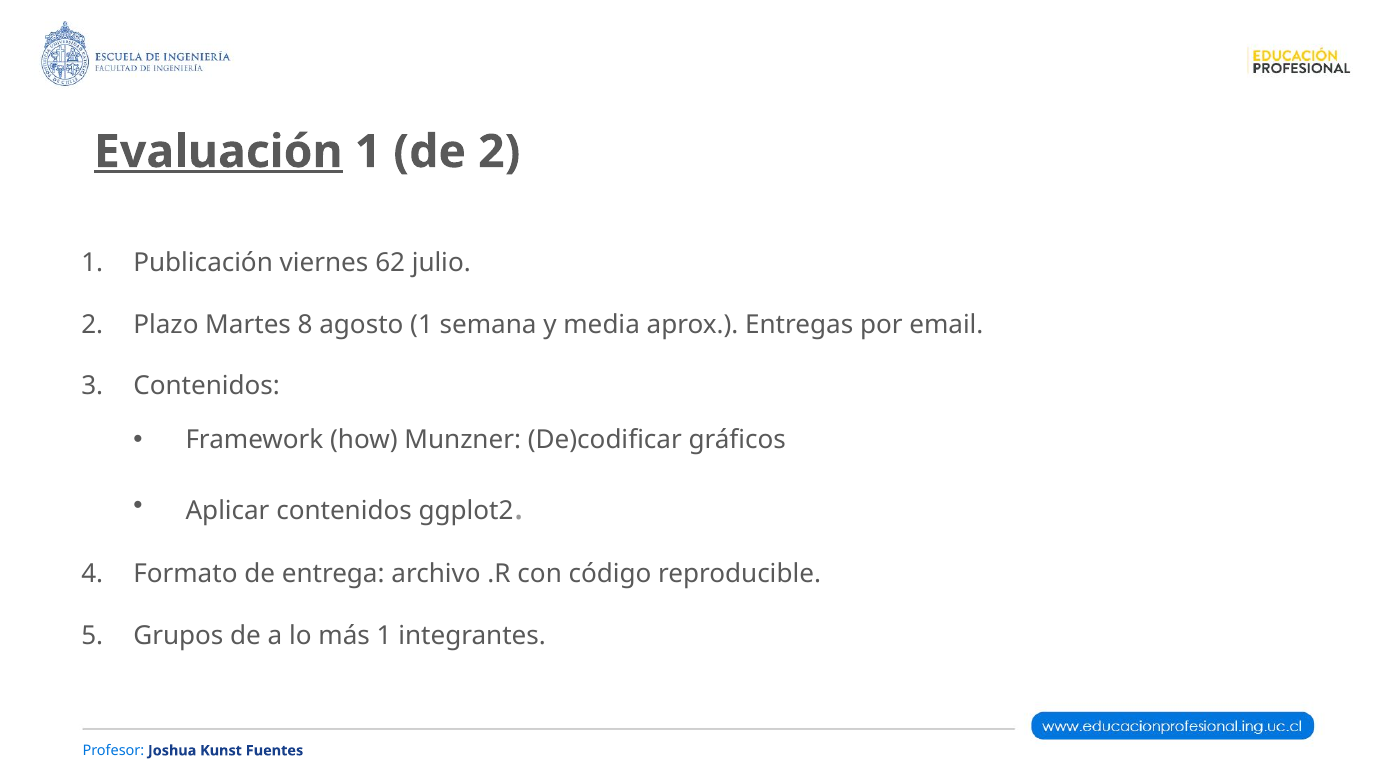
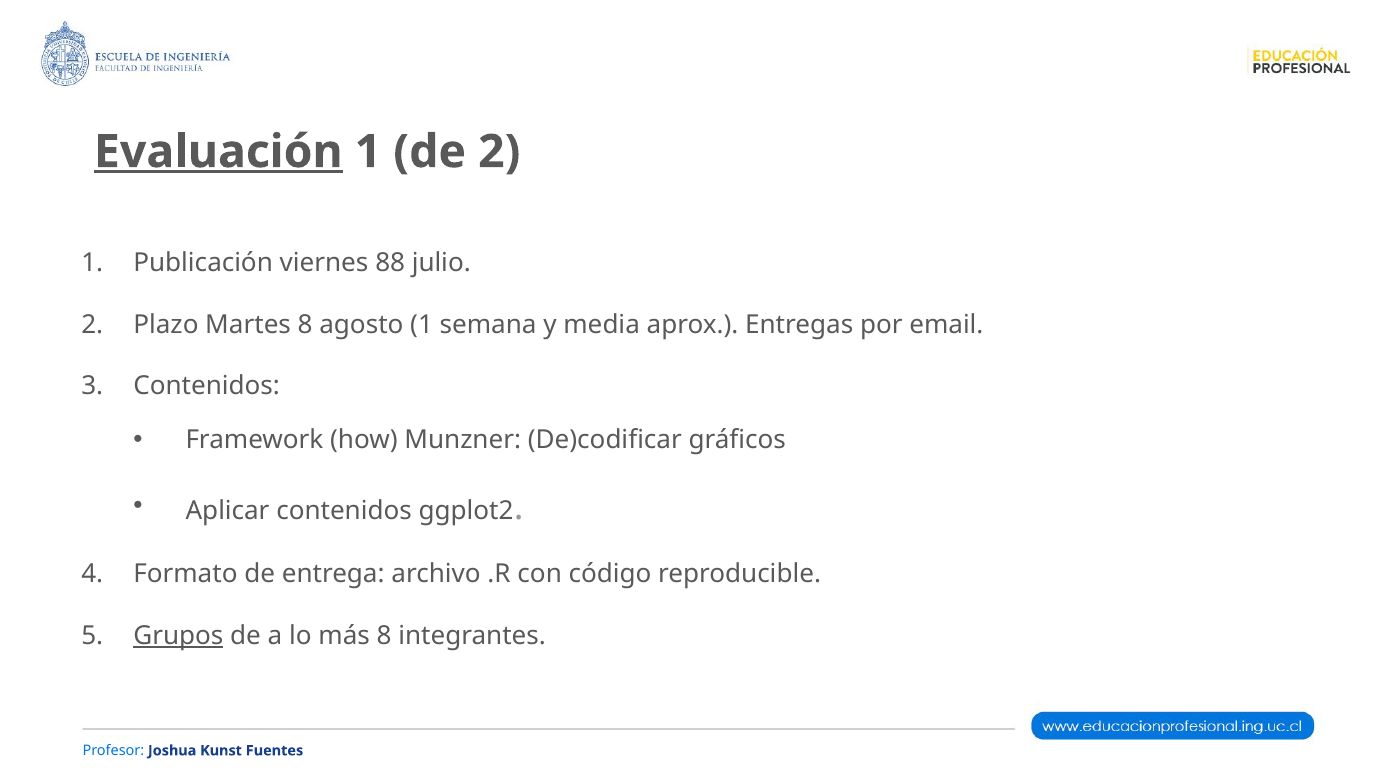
62: 62 -> 88 (390, 263)
Grupos underline: none -> present (178, 635)
más 1: 1 -> 8 (384, 635)
